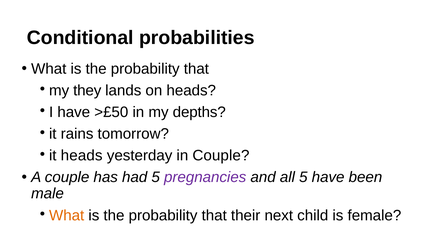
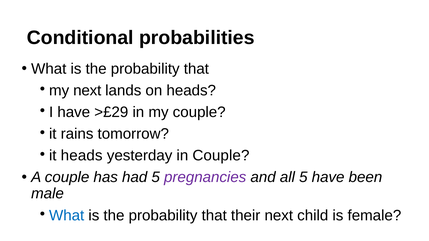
my they: they -> next (87, 91)
>£50: >£50 -> >£29 (111, 112)
my depths: depths -> couple (199, 112)
What colour: orange -> blue (67, 216)
